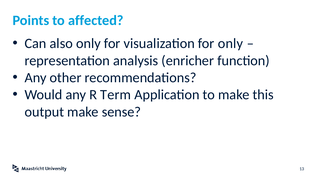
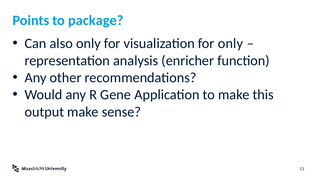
affected: affected -> package (96, 20)
Term: Term -> Gene (116, 95)
